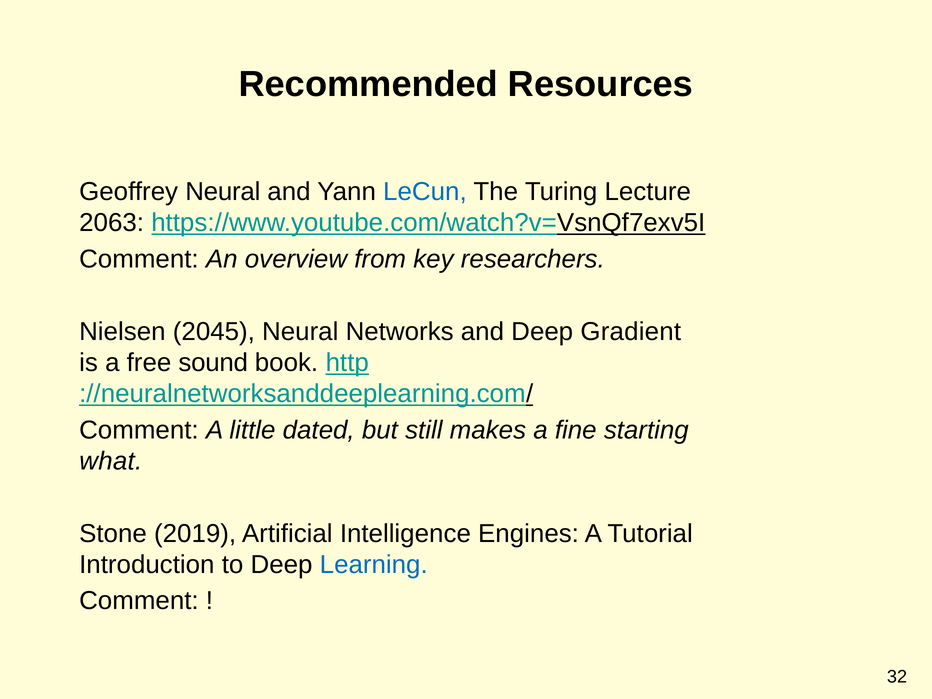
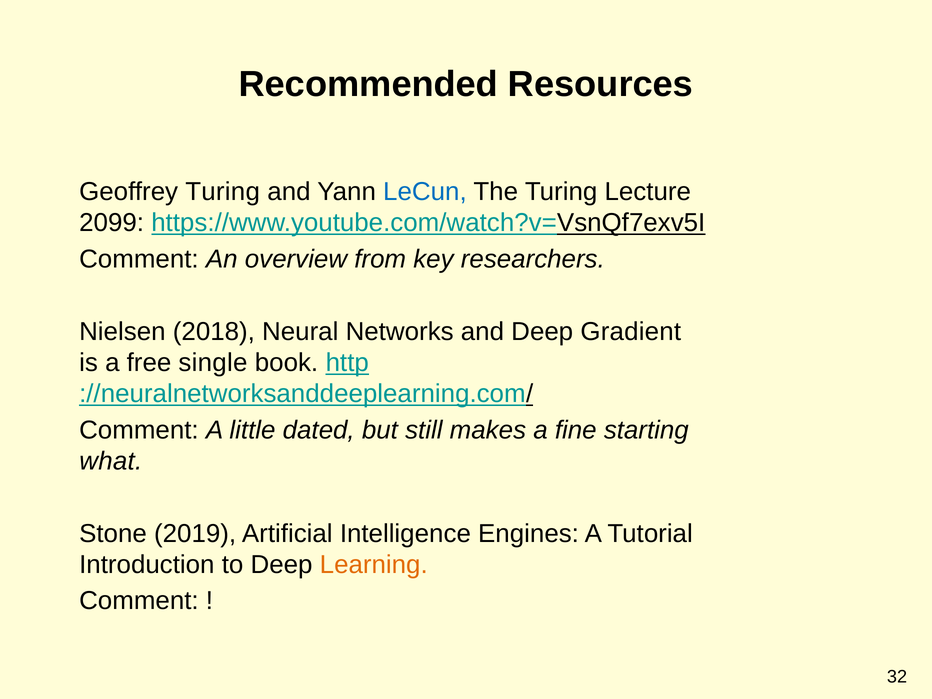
Geoffrey Neural: Neural -> Turing (223, 192)
2063: 2063 -> 2099 (112, 223)
2045: 2045 -> 2018 (214, 332)
sound: sound -> single (213, 363)
Learning colour: blue -> orange (374, 565)
